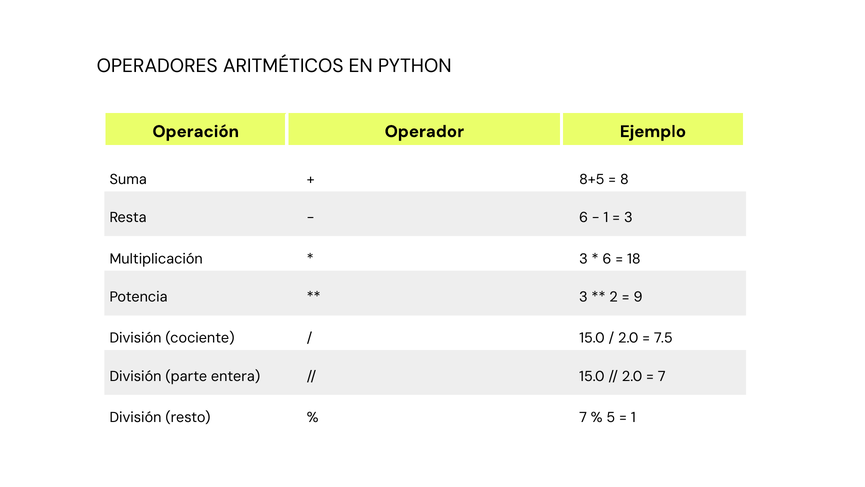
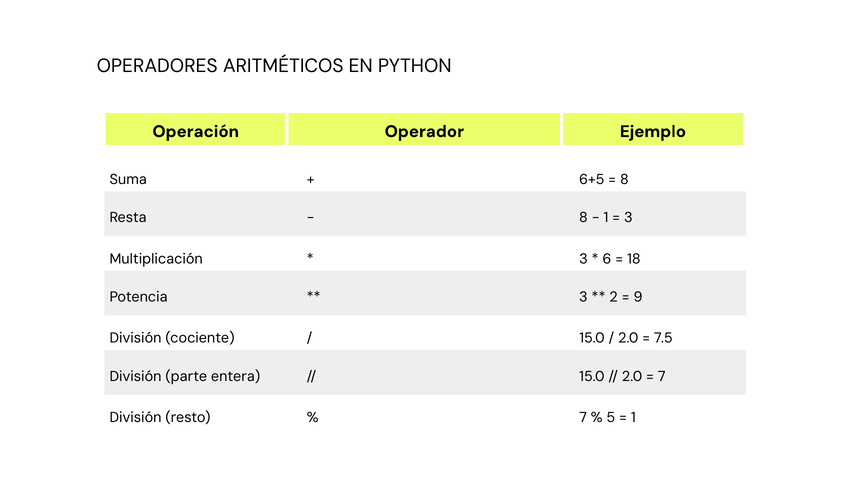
8+5: 8+5 -> 6+5 (592, 179)
6: 6 -> 8 (583, 217)
